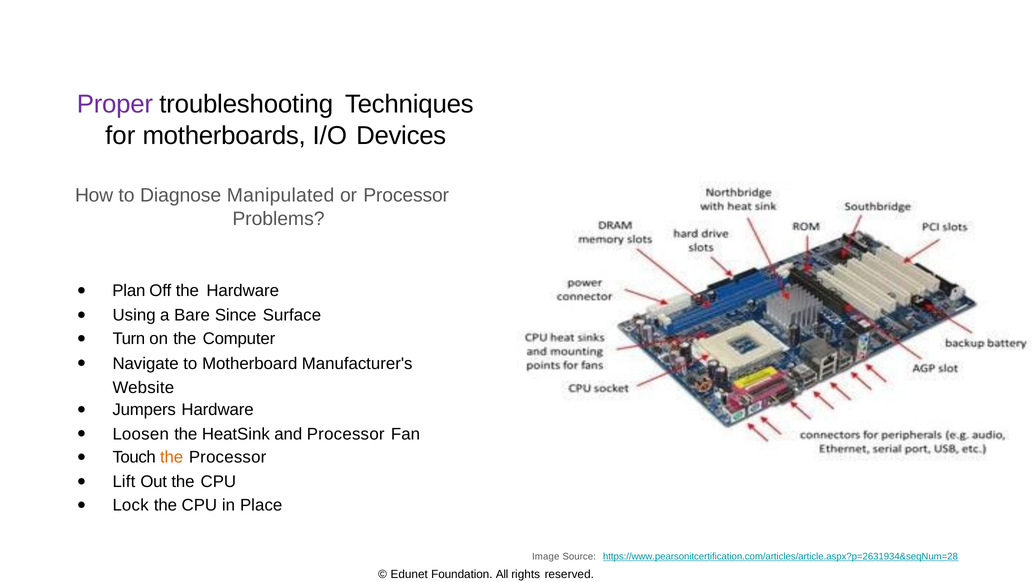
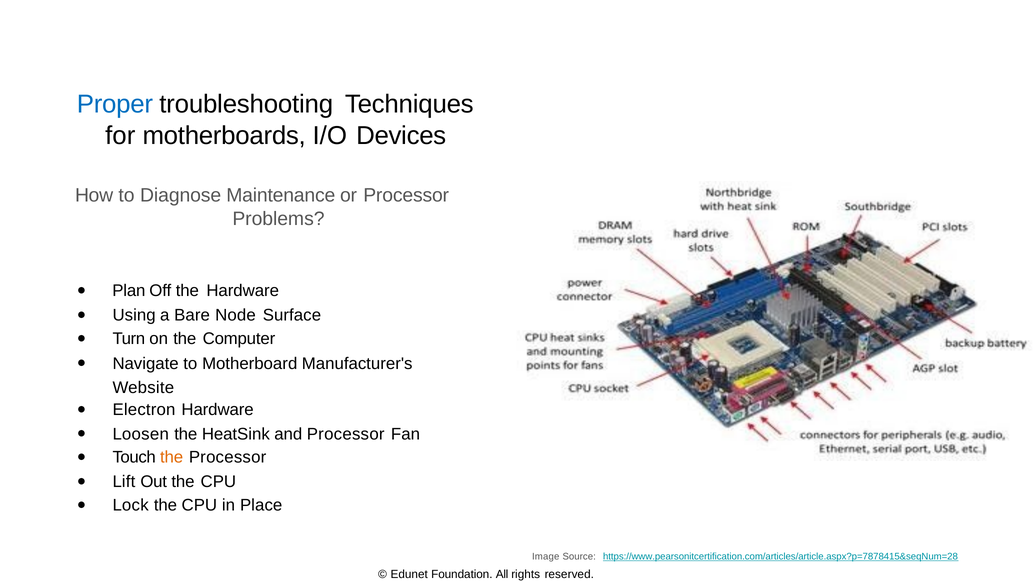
Proper colour: purple -> blue (115, 104)
Manipulated: Manipulated -> Maintenance (281, 195)
Since: Since -> Node (235, 315)
Jumpers: Jumpers -> Electron (144, 409)
https://www.pearsonitcertification.com/articles/article.aspx?p=2631934&seqNum=28: https://www.pearsonitcertification.com/articles/article.aspx?p=2631934&seqNum=28 -> https://www.pearsonitcertification.com/articles/article.aspx?p=7878415&seqNum=28 (780, 556)
